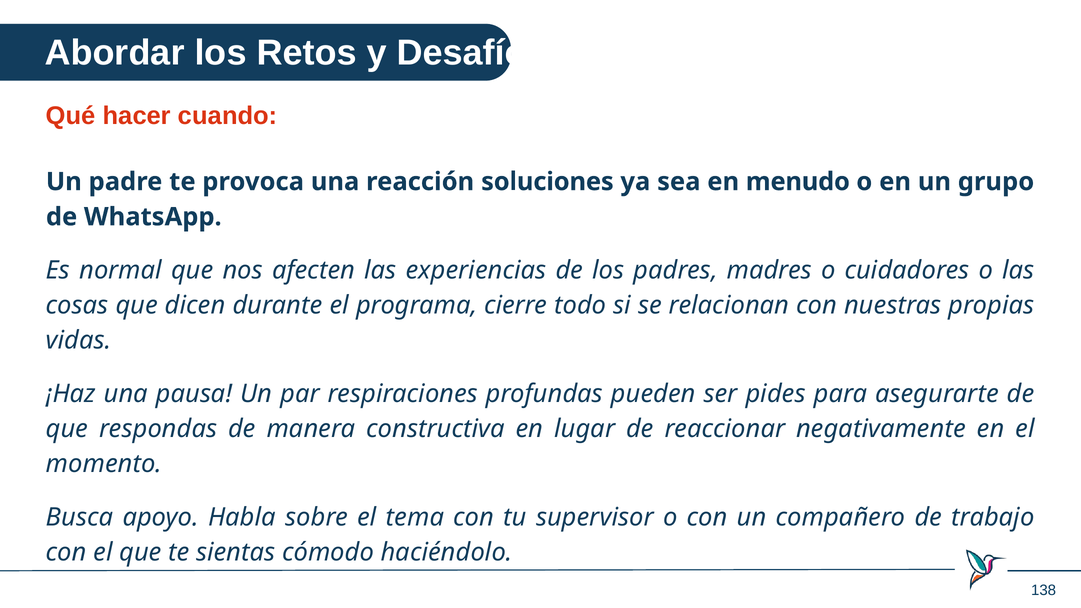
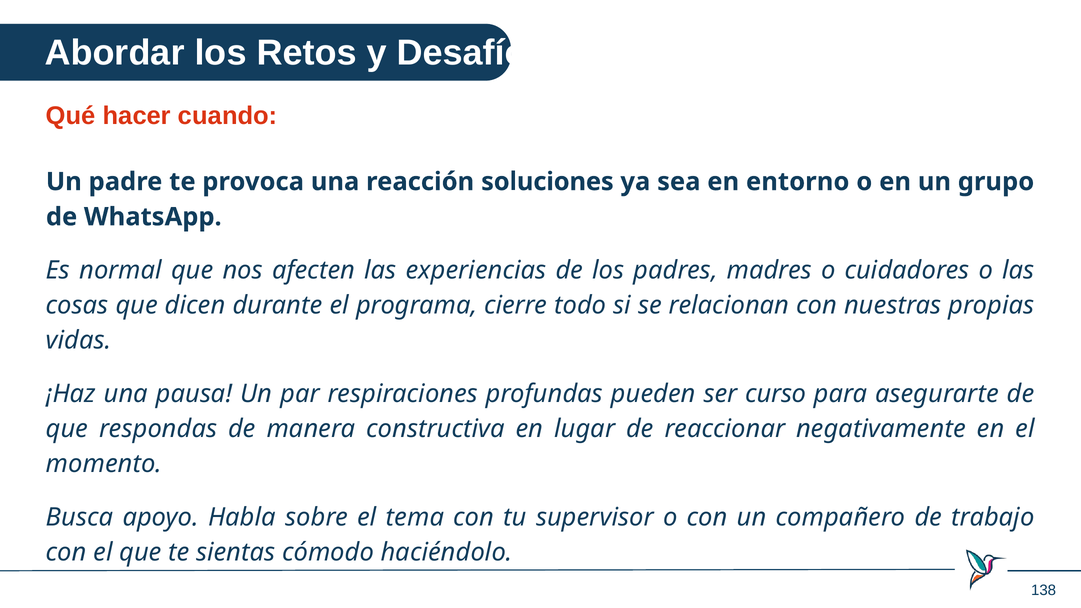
menudo: menudo -> entorno (798, 182)
pides: pides -> curso (776, 394)
